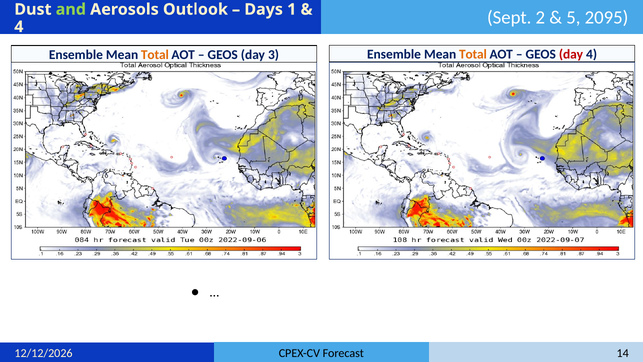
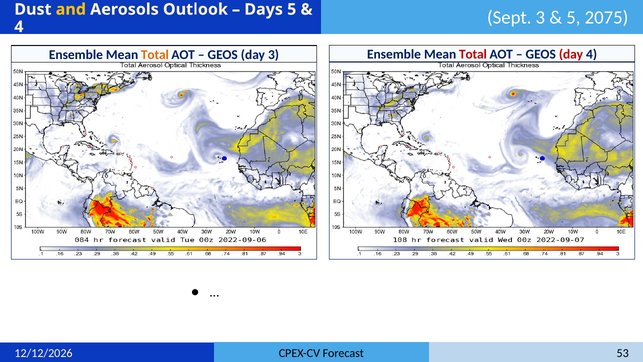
and colour: light green -> yellow (71, 9)
Days 1: 1 -> 5 (292, 9)
Sept 2: 2 -> 3 (540, 18)
2095: 2095 -> 2075 (607, 18)
Total colour: orange -> red (473, 54)
14: 14 -> 53 (623, 353)
